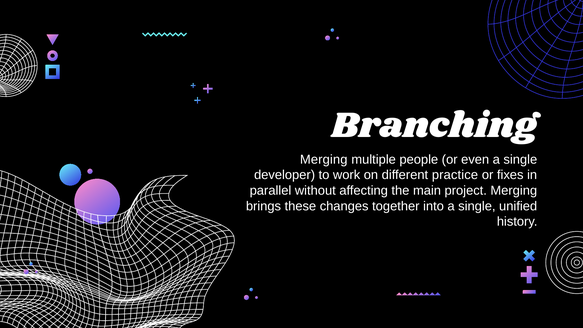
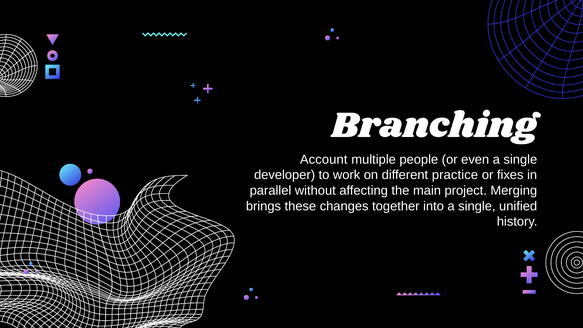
Merging: Merging -> Account (324, 159)
